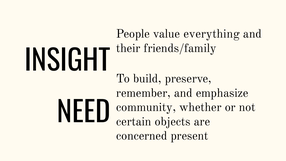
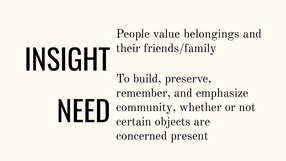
everything: everything -> belongings (212, 34)
